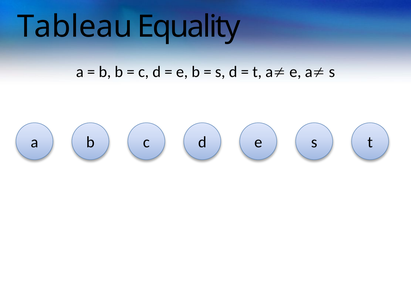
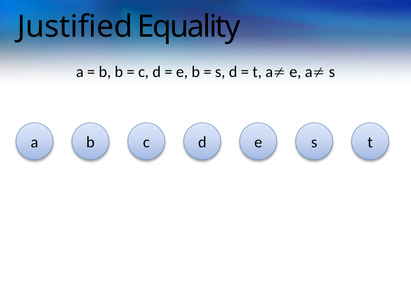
Tableau: Tableau -> Justified (75, 27)
